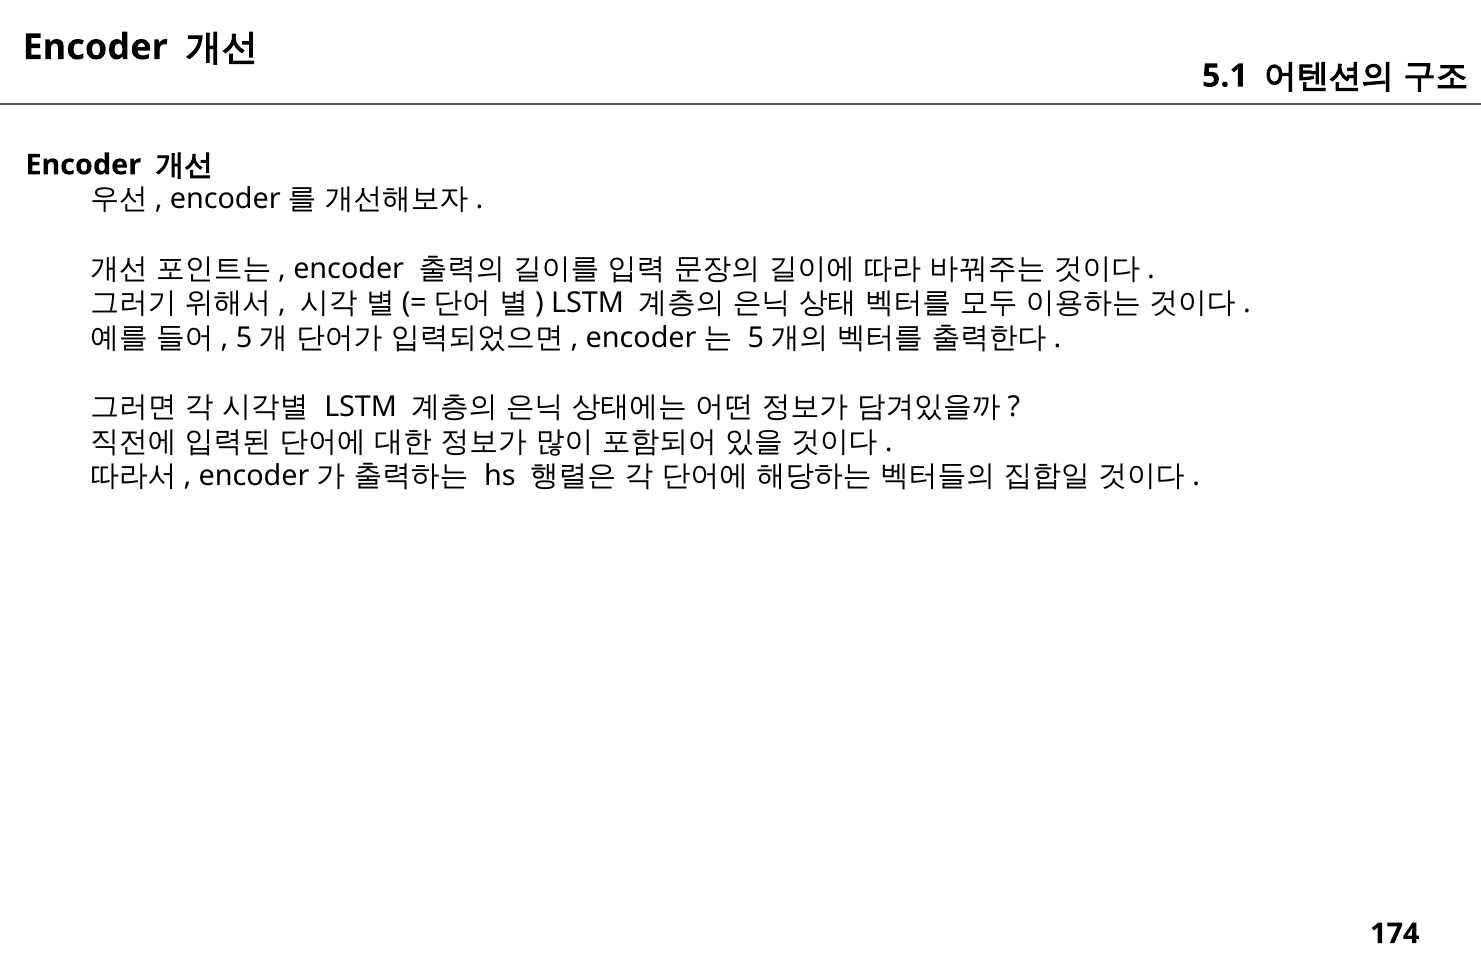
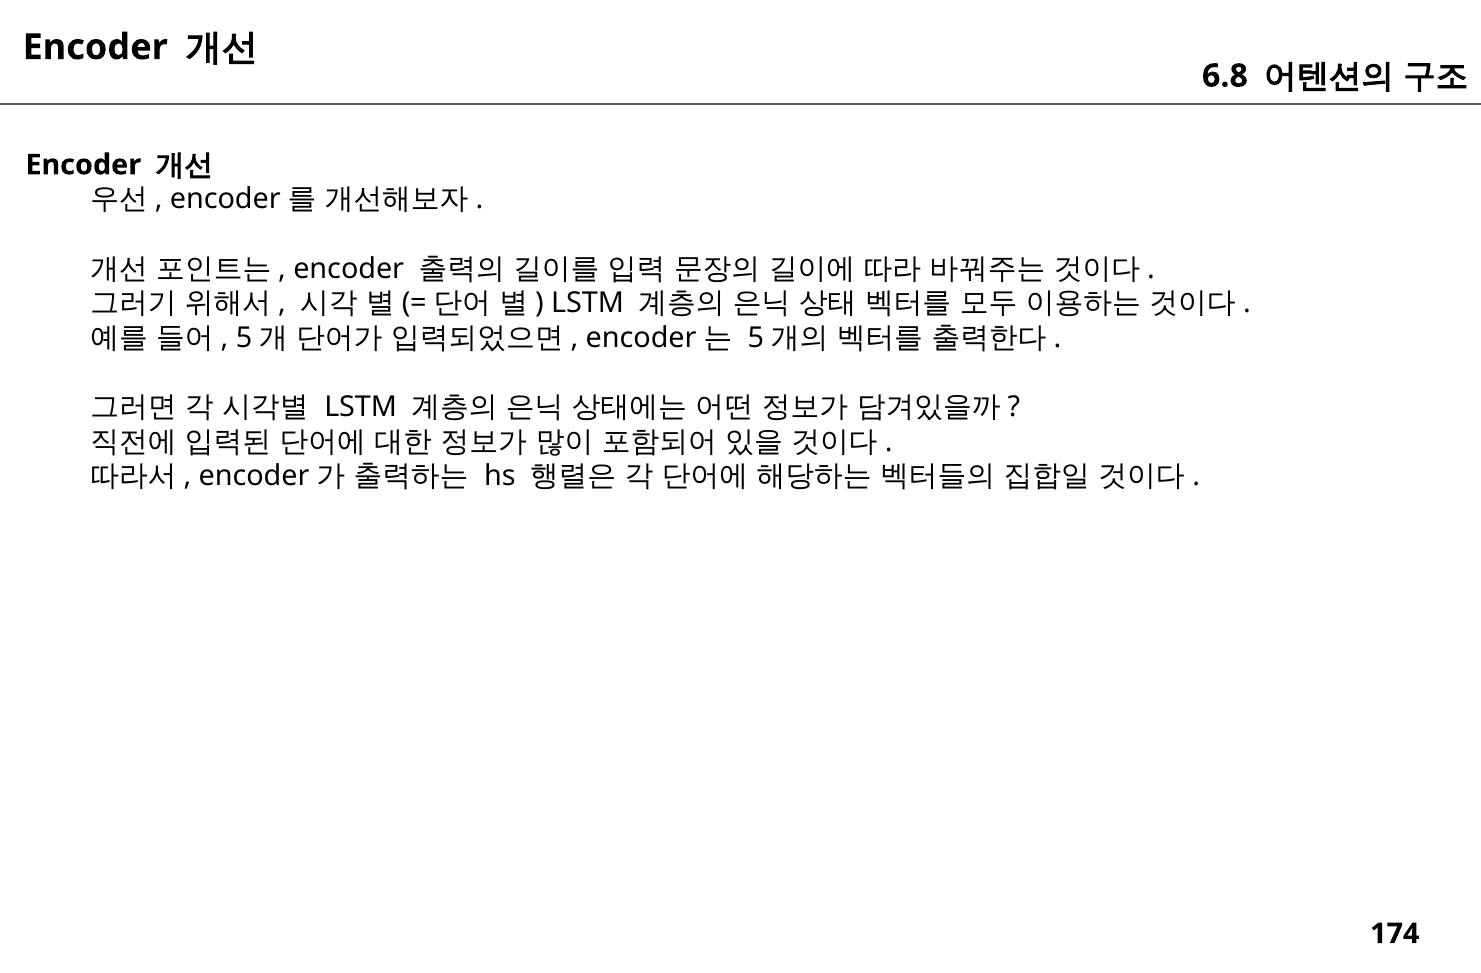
5.1: 5.1 -> 6.8 (1225, 76)
